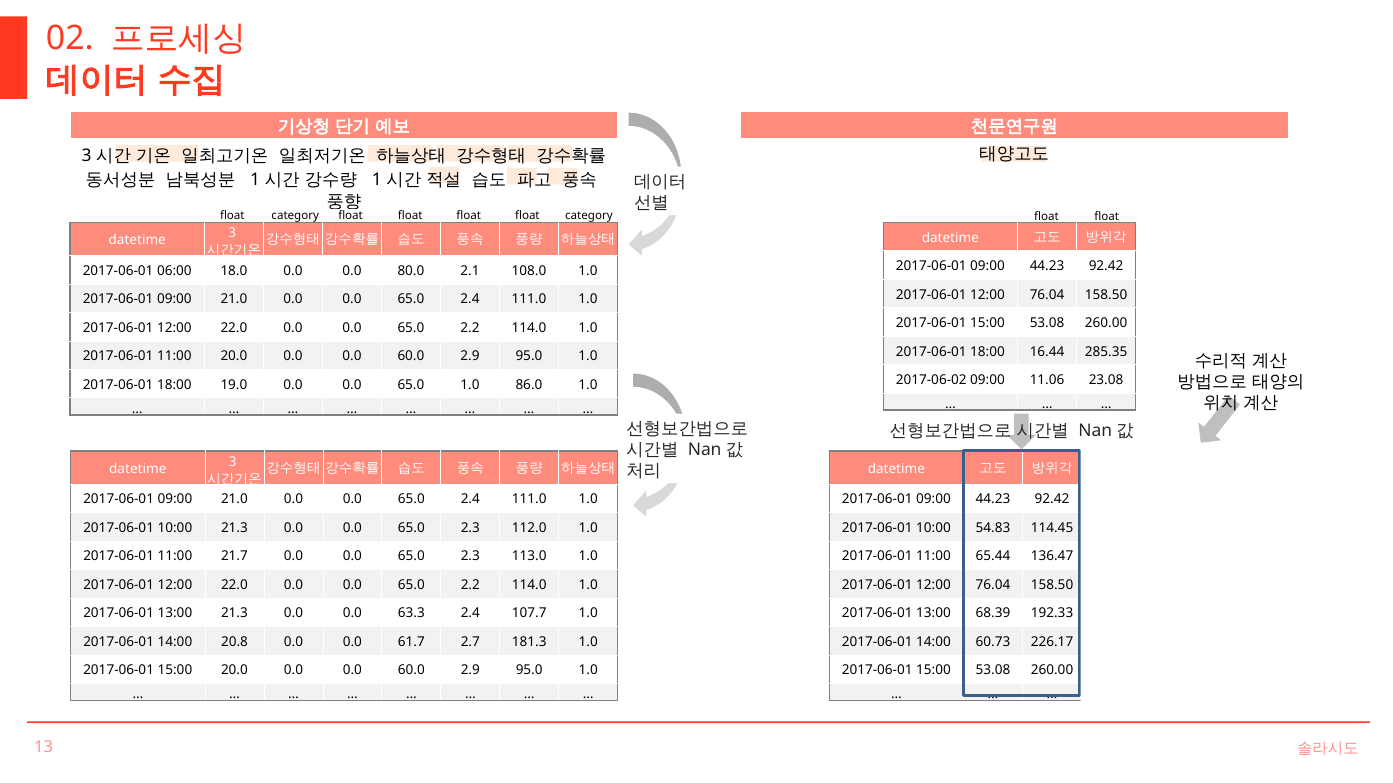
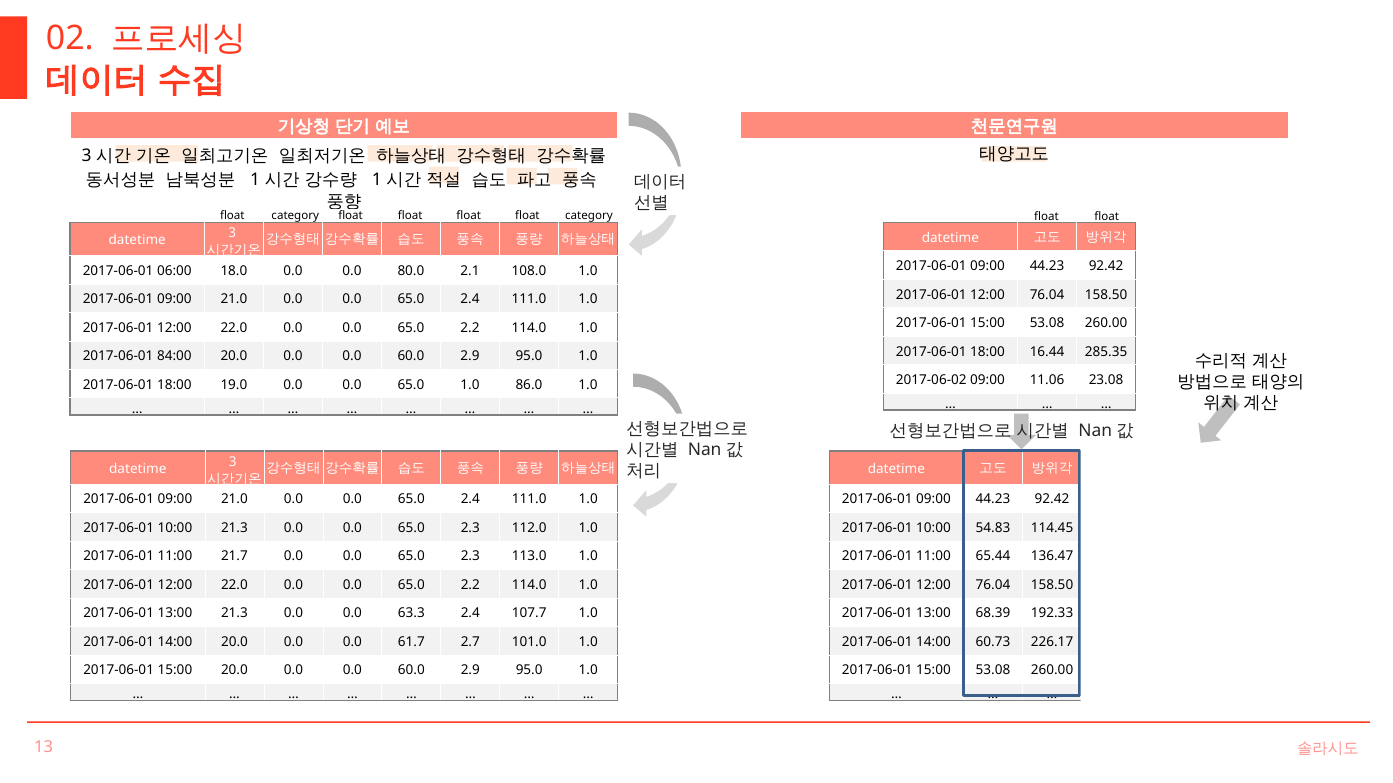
11:00: 11:00 -> 84:00 (174, 357)
14:00 20.8: 20.8 -> 20.0 (234, 642)
181.3: 181.3 -> 101.0 (529, 642)
